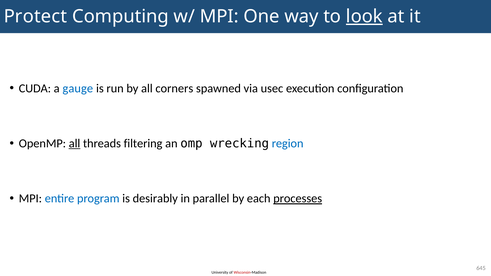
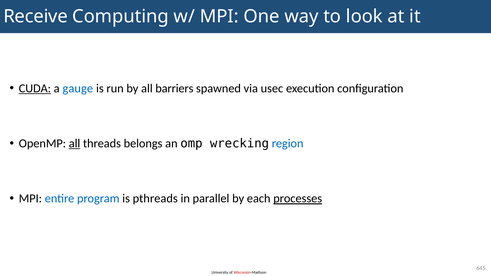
Protect: Protect -> Receive (36, 16)
look underline: present -> none (364, 16)
CUDA underline: none -> present (35, 88)
corners: corners -> barriers (174, 88)
filtering: filtering -> belongs (143, 144)
desirably: desirably -> pthreads (155, 199)
